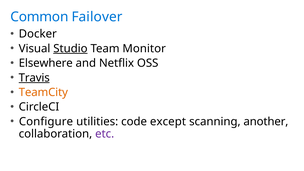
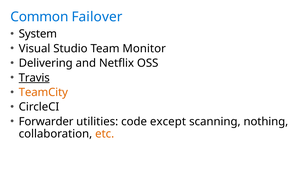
Docker: Docker -> System (38, 34)
Studio underline: present -> none (70, 49)
Elsewhere: Elsewhere -> Delivering (46, 63)
Configure: Configure -> Forwarder (46, 122)
another: another -> nothing (266, 122)
etc colour: purple -> orange (105, 134)
